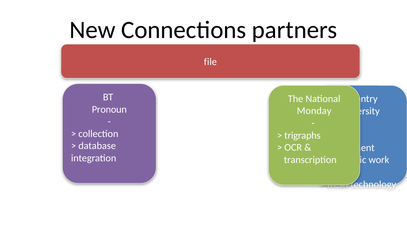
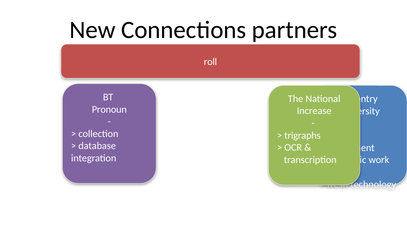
file: file -> roll (210, 62)
Monday: Monday -> Increase (314, 111)
